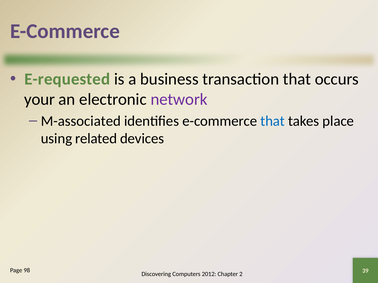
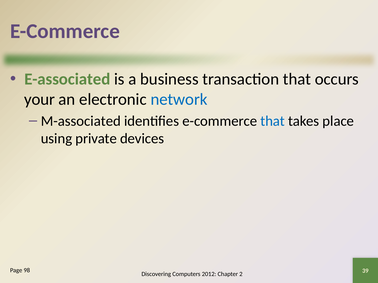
E-requested: E-requested -> E-associated (67, 79)
network colour: purple -> blue (179, 99)
related: related -> private (96, 139)
